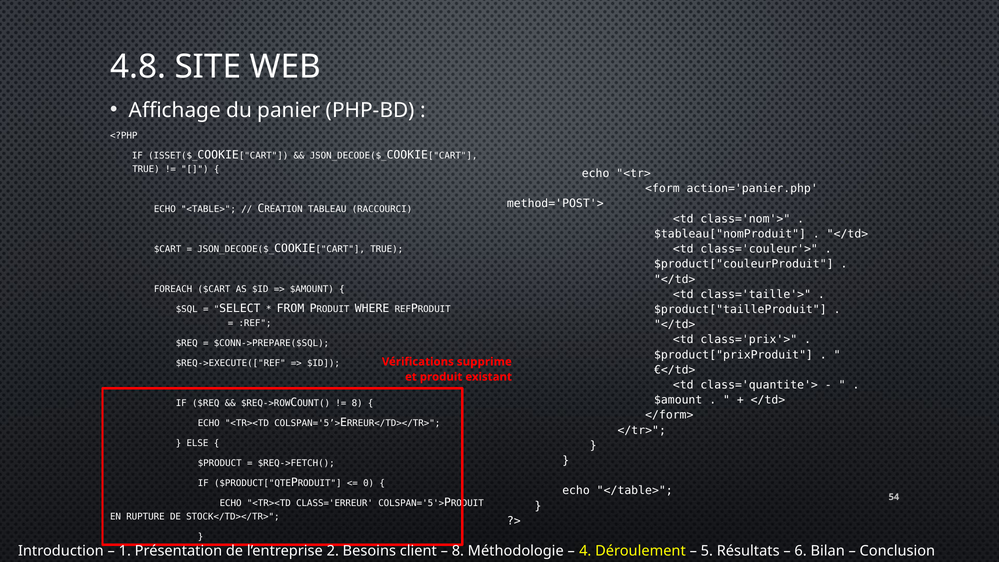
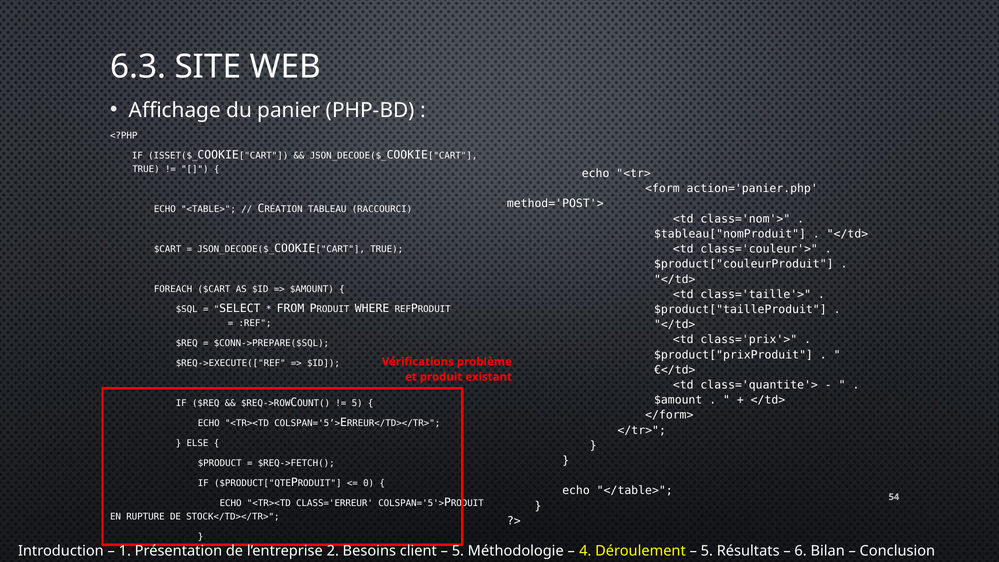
4.8: 4.8 -> 6.3 (138, 67)
supprime: supprime -> problème (484, 362)
8: 8 -> 5 (357, 403)
8: 8 -> 5 (458, 551)
